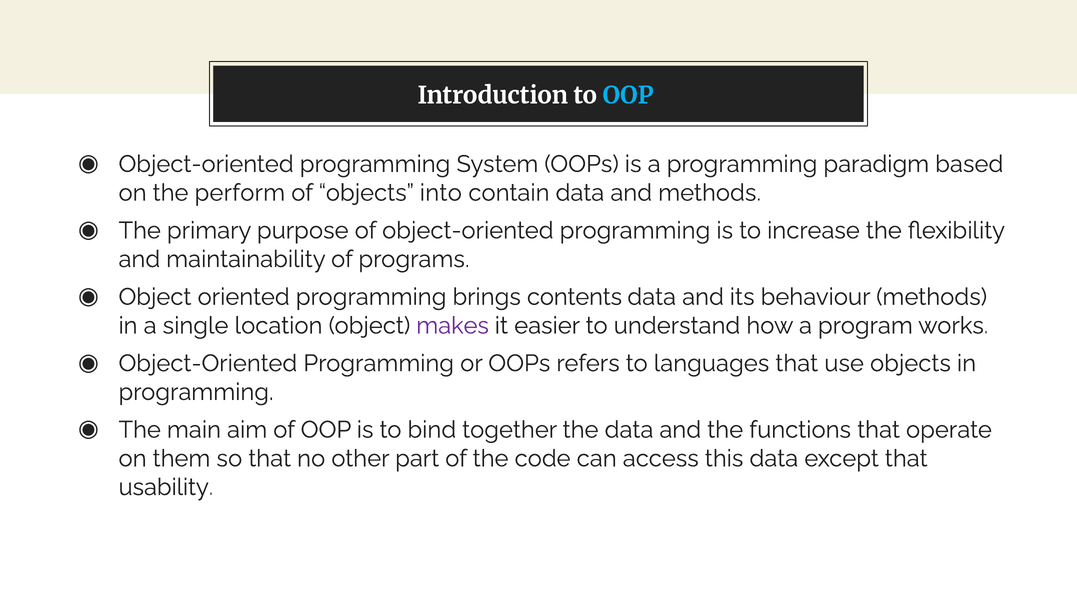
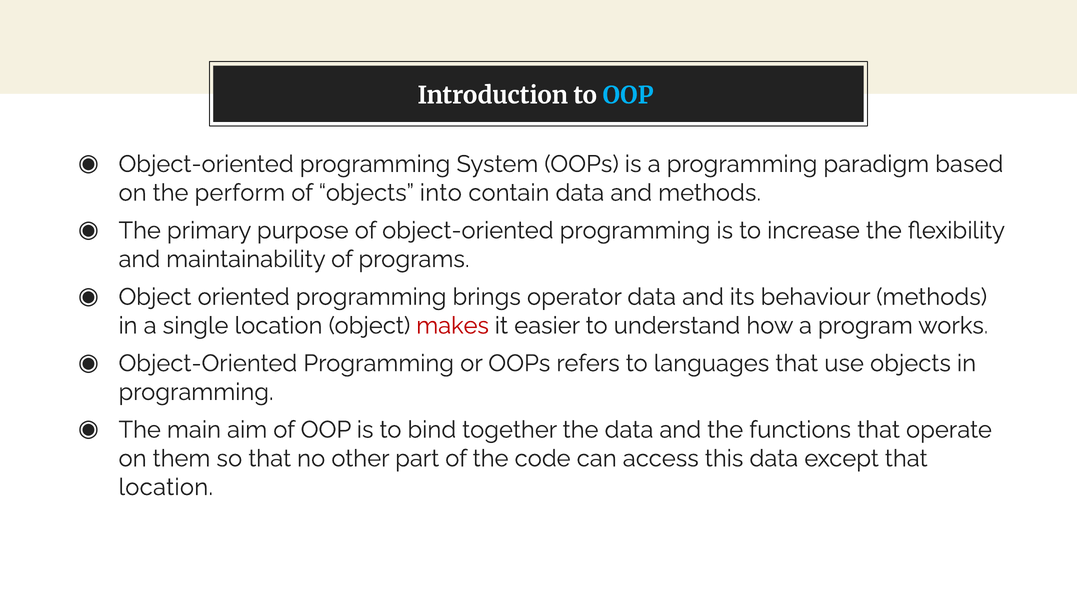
contents: contents -> operator (574, 297)
makes colour: purple -> red (453, 326)
usability: usability -> location (166, 487)
